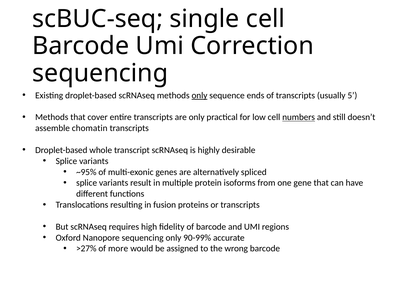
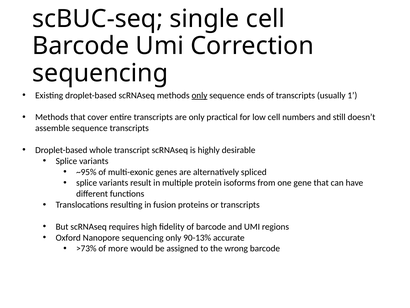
5: 5 -> 1 (352, 95)
numbers underline: present -> none (299, 117)
assemble chomatin: chomatin -> sequence (90, 128)
90-99%: 90-99% -> 90-13% (197, 237)
>27%: >27% -> >73% (86, 248)
